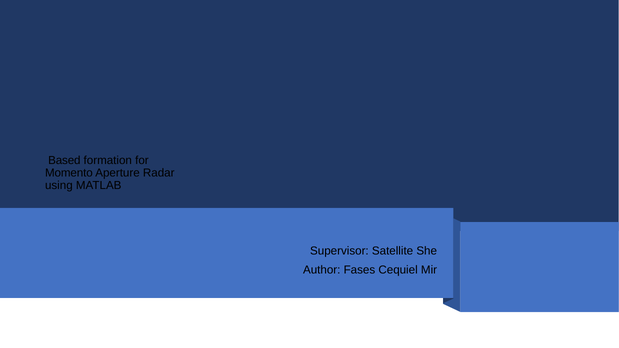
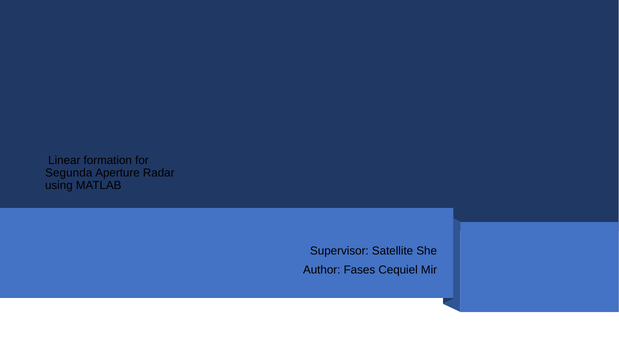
Based: Based -> Linear (64, 161)
Momento: Momento -> Segunda (69, 173)
